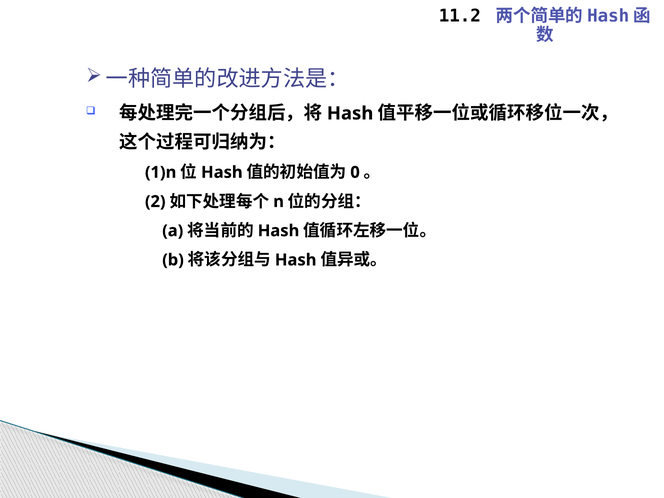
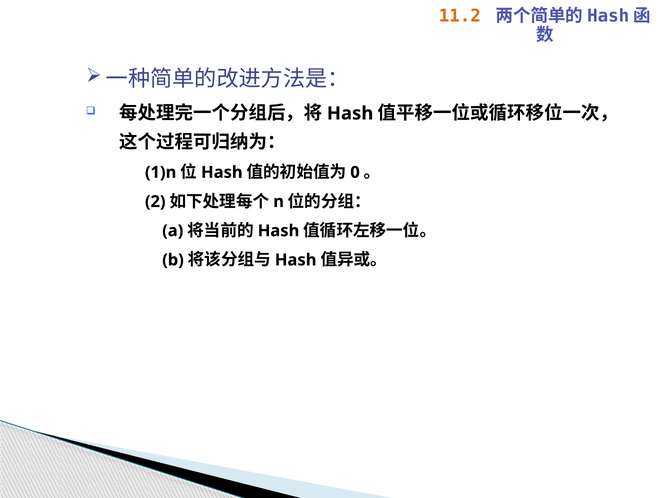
11.2 colour: black -> orange (460, 16)
